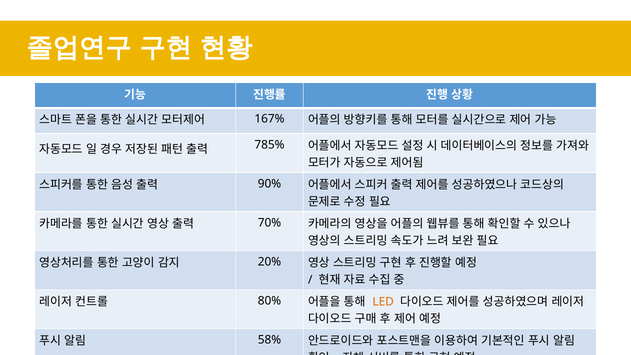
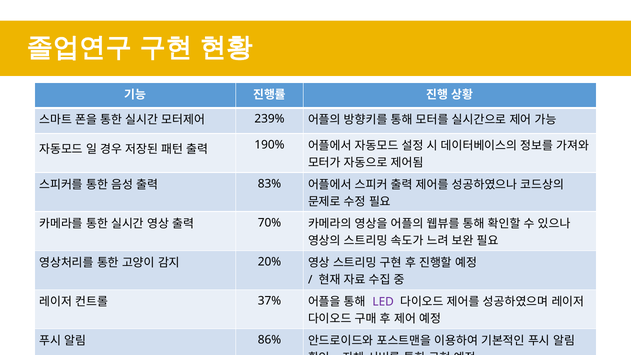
167%: 167% -> 239% (269, 119)
785%: 785% -> 190% (269, 145)
90%: 90% -> 83% (270, 184)
80%: 80% -> 37% (270, 301)
LED colour: orange -> purple (383, 302)
58%: 58% -> 86% (270, 340)
